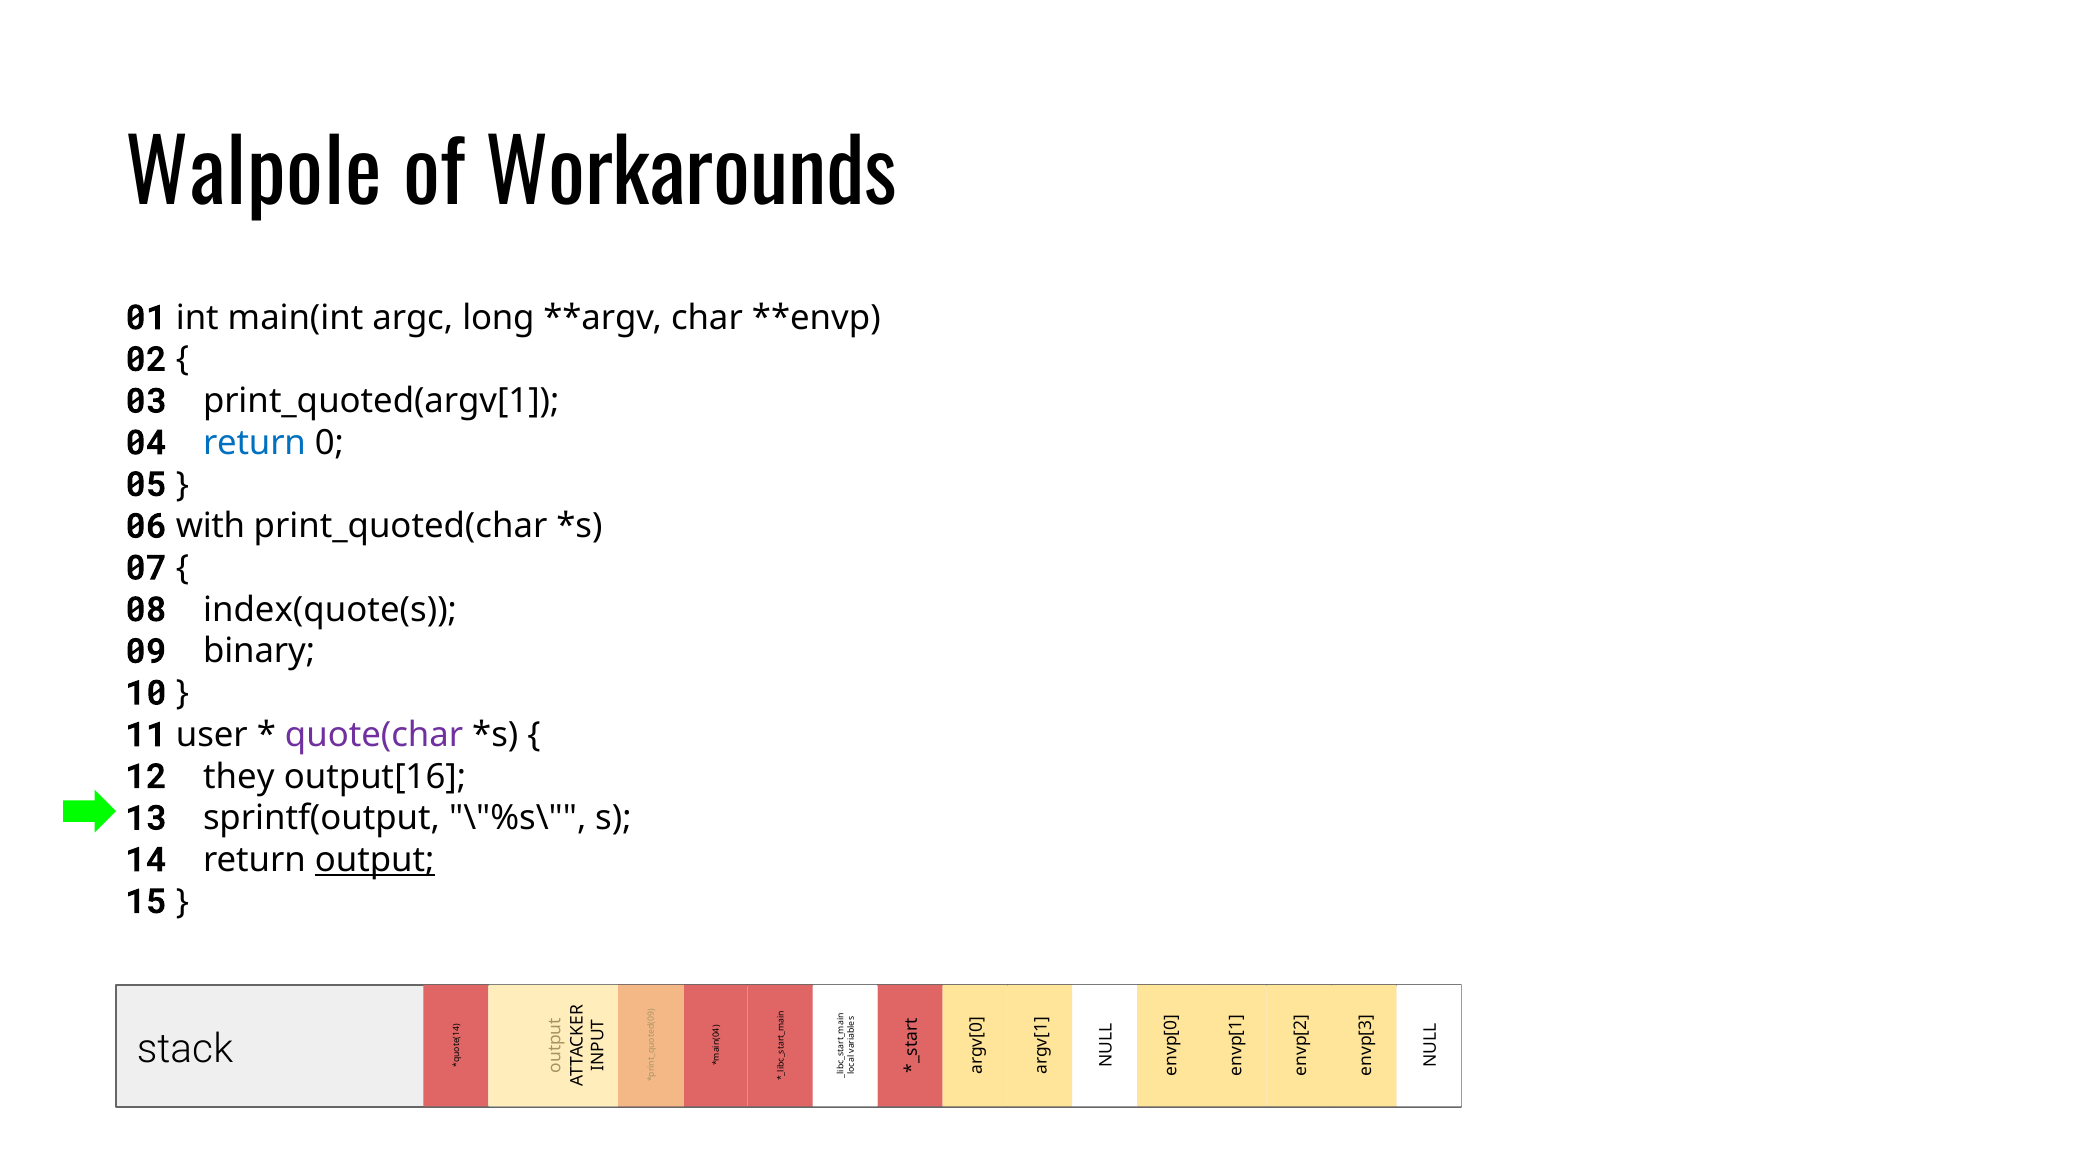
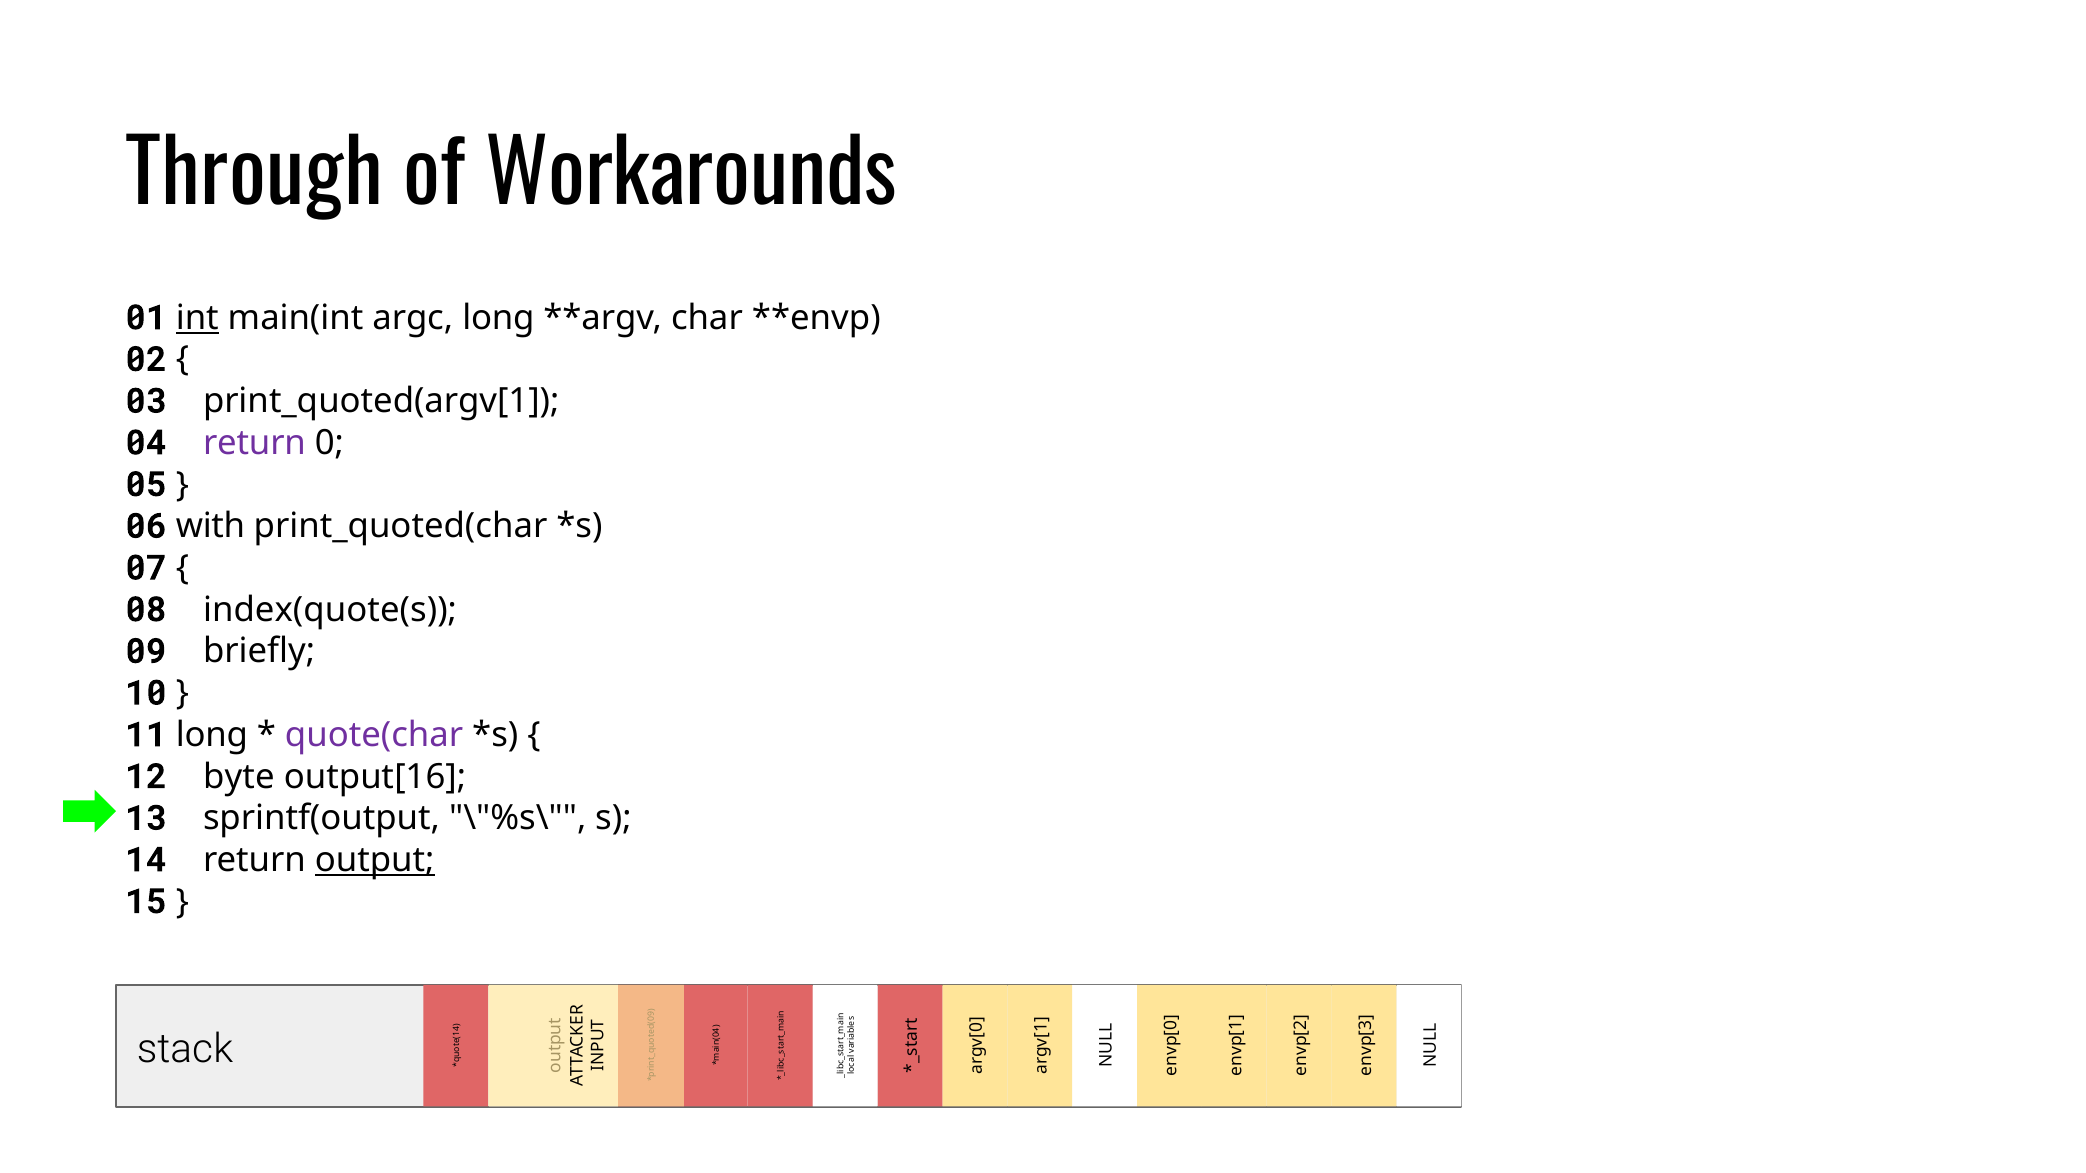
Walpole: Walpole -> Through (254, 176)
int underline: none -> present (197, 318)
return colour: blue -> purple (254, 443)
binary: binary -> briefly (259, 652)
11 user: user -> long (212, 735)
they: they -> byte (239, 777)
